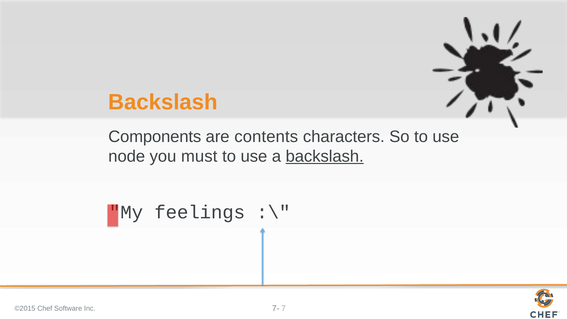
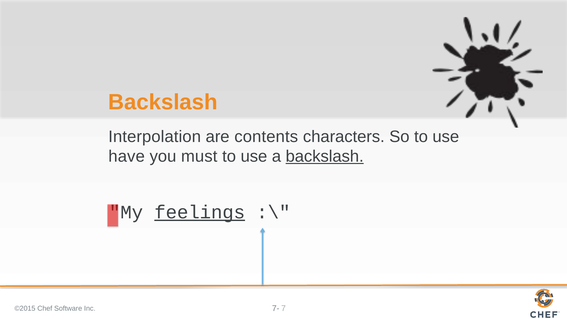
Components: Components -> Interpolation (155, 137)
node: node -> have (127, 156)
feelings underline: none -> present (200, 212)
